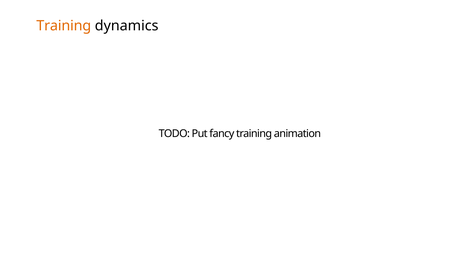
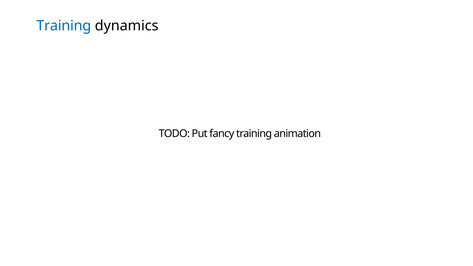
Training colour: orange -> blue (64, 26)
